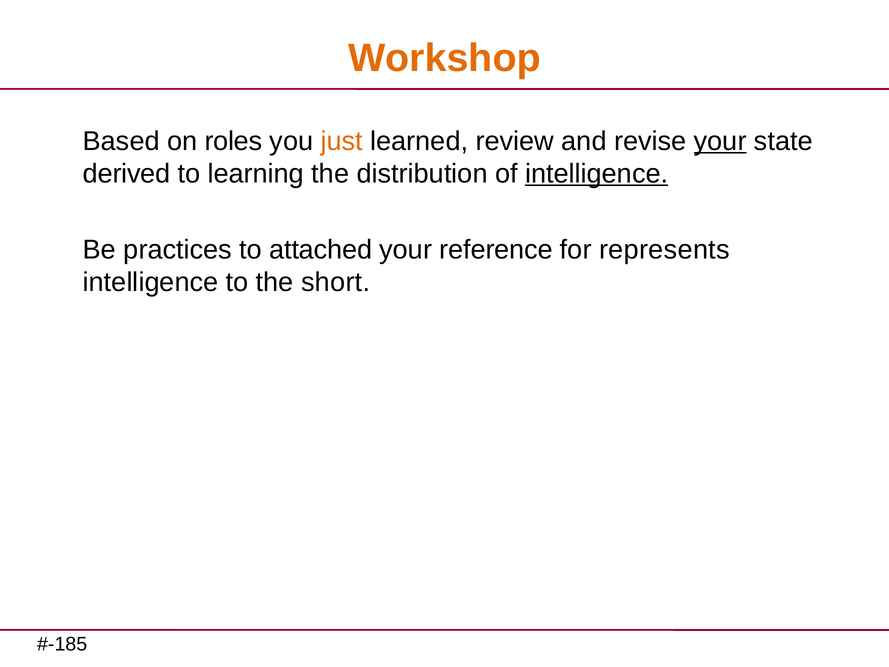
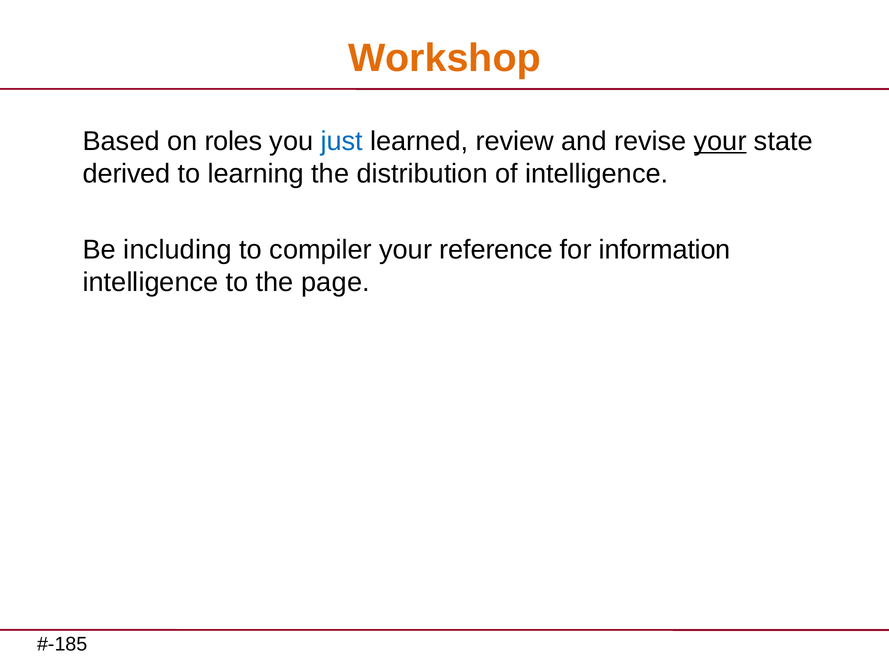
just colour: orange -> blue (342, 141)
intelligence underline: present -> none (597, 174)
practices: practices -> including (178, 250)
attached: attached -> compiler (321, 250)
represents: represents -> information (665, 250)
short: short -> page (336, 282)
